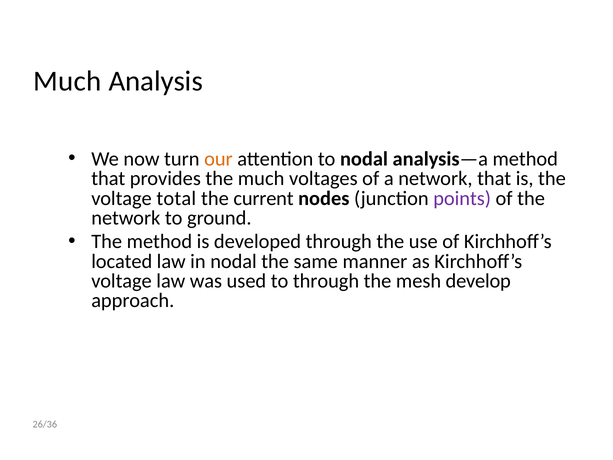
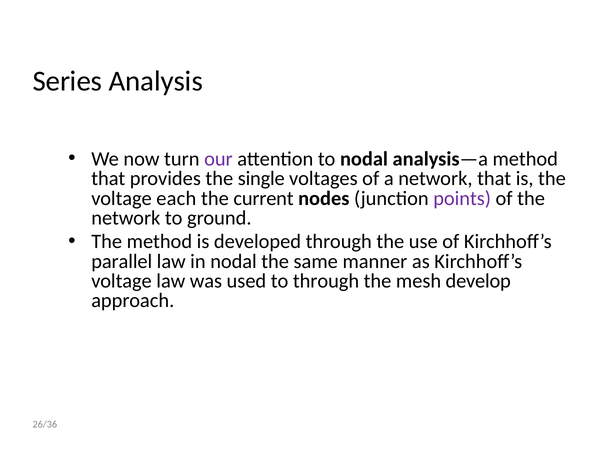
Much: Much -> Series (67, 81)
our colour: orange -> purple (218, 159)
the much: much -> single (261, 179)
total: total -> each (176, 198)
located: located -> parallel (122, 261)
